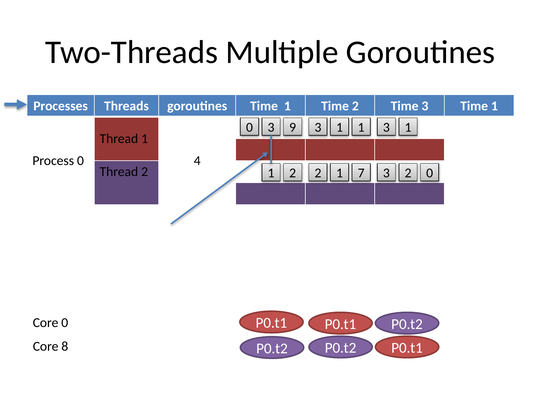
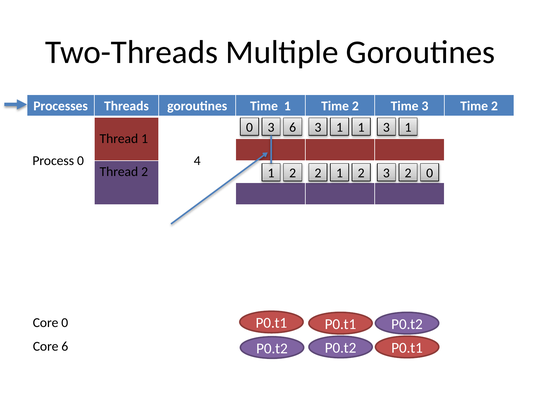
3 Time 1: 1 -> 2 (495, 106)
9: 9 -> 6 (293, 127)
2 1 7: 7 -> 2 (361, 173)
Core 8: 8 -> 6 (65, 346)
